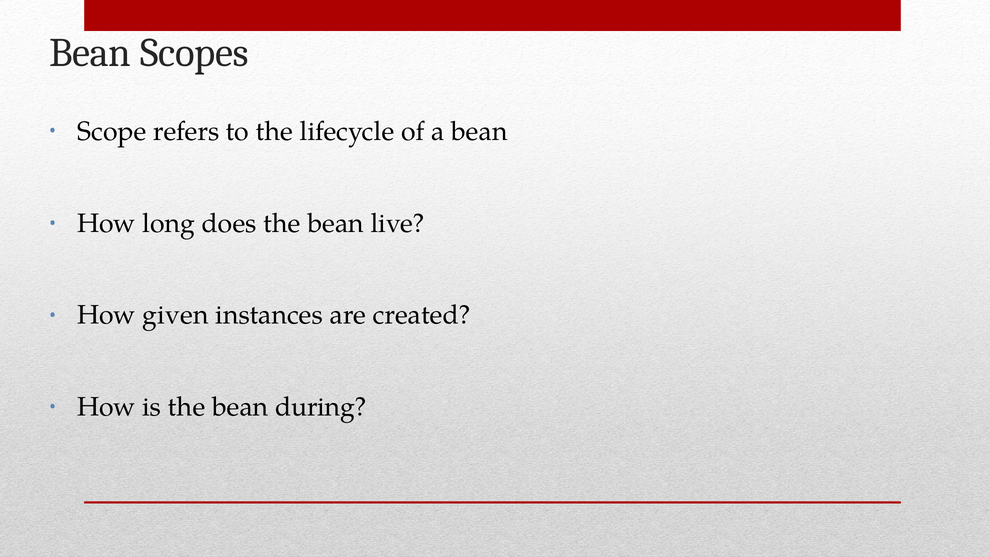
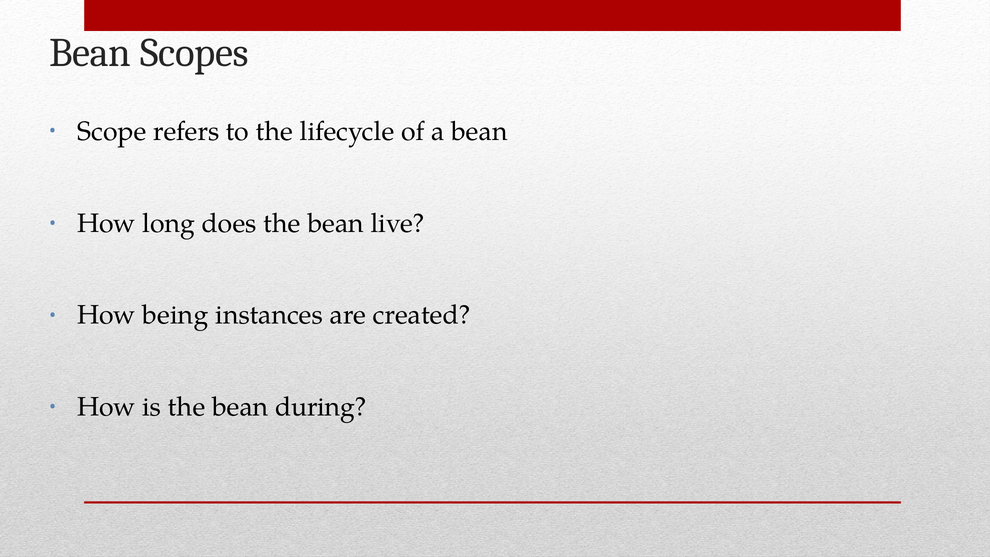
given: given -> being (175, 315)
